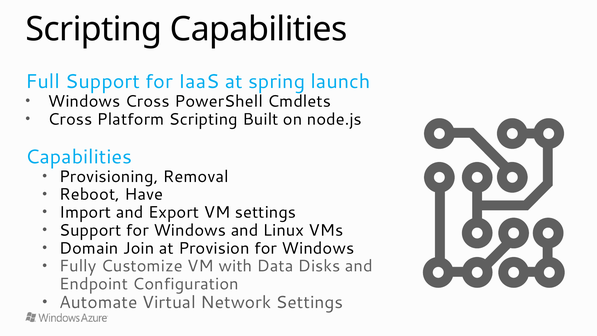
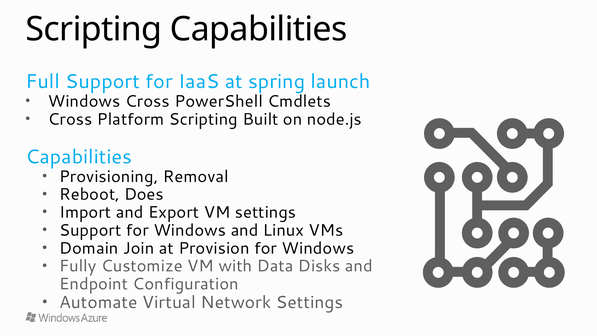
Have: Have -> Does (144, 194)
